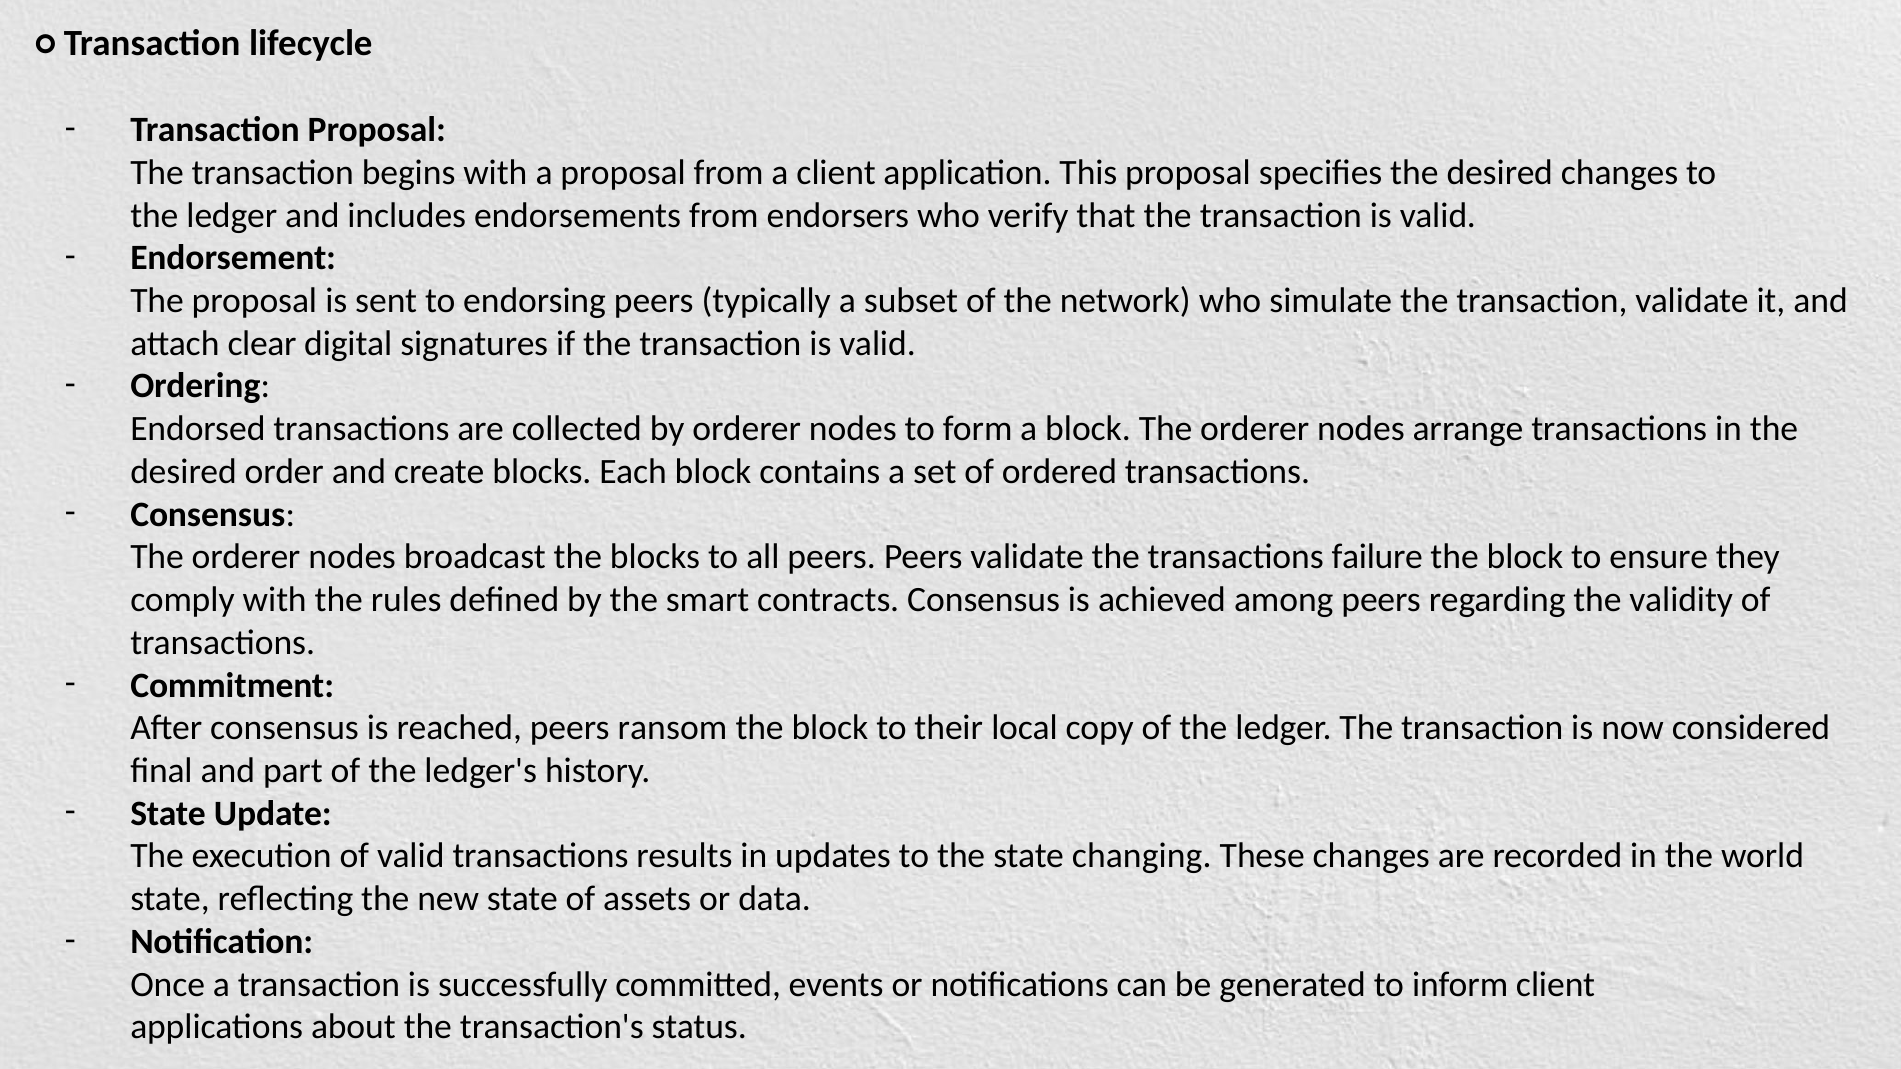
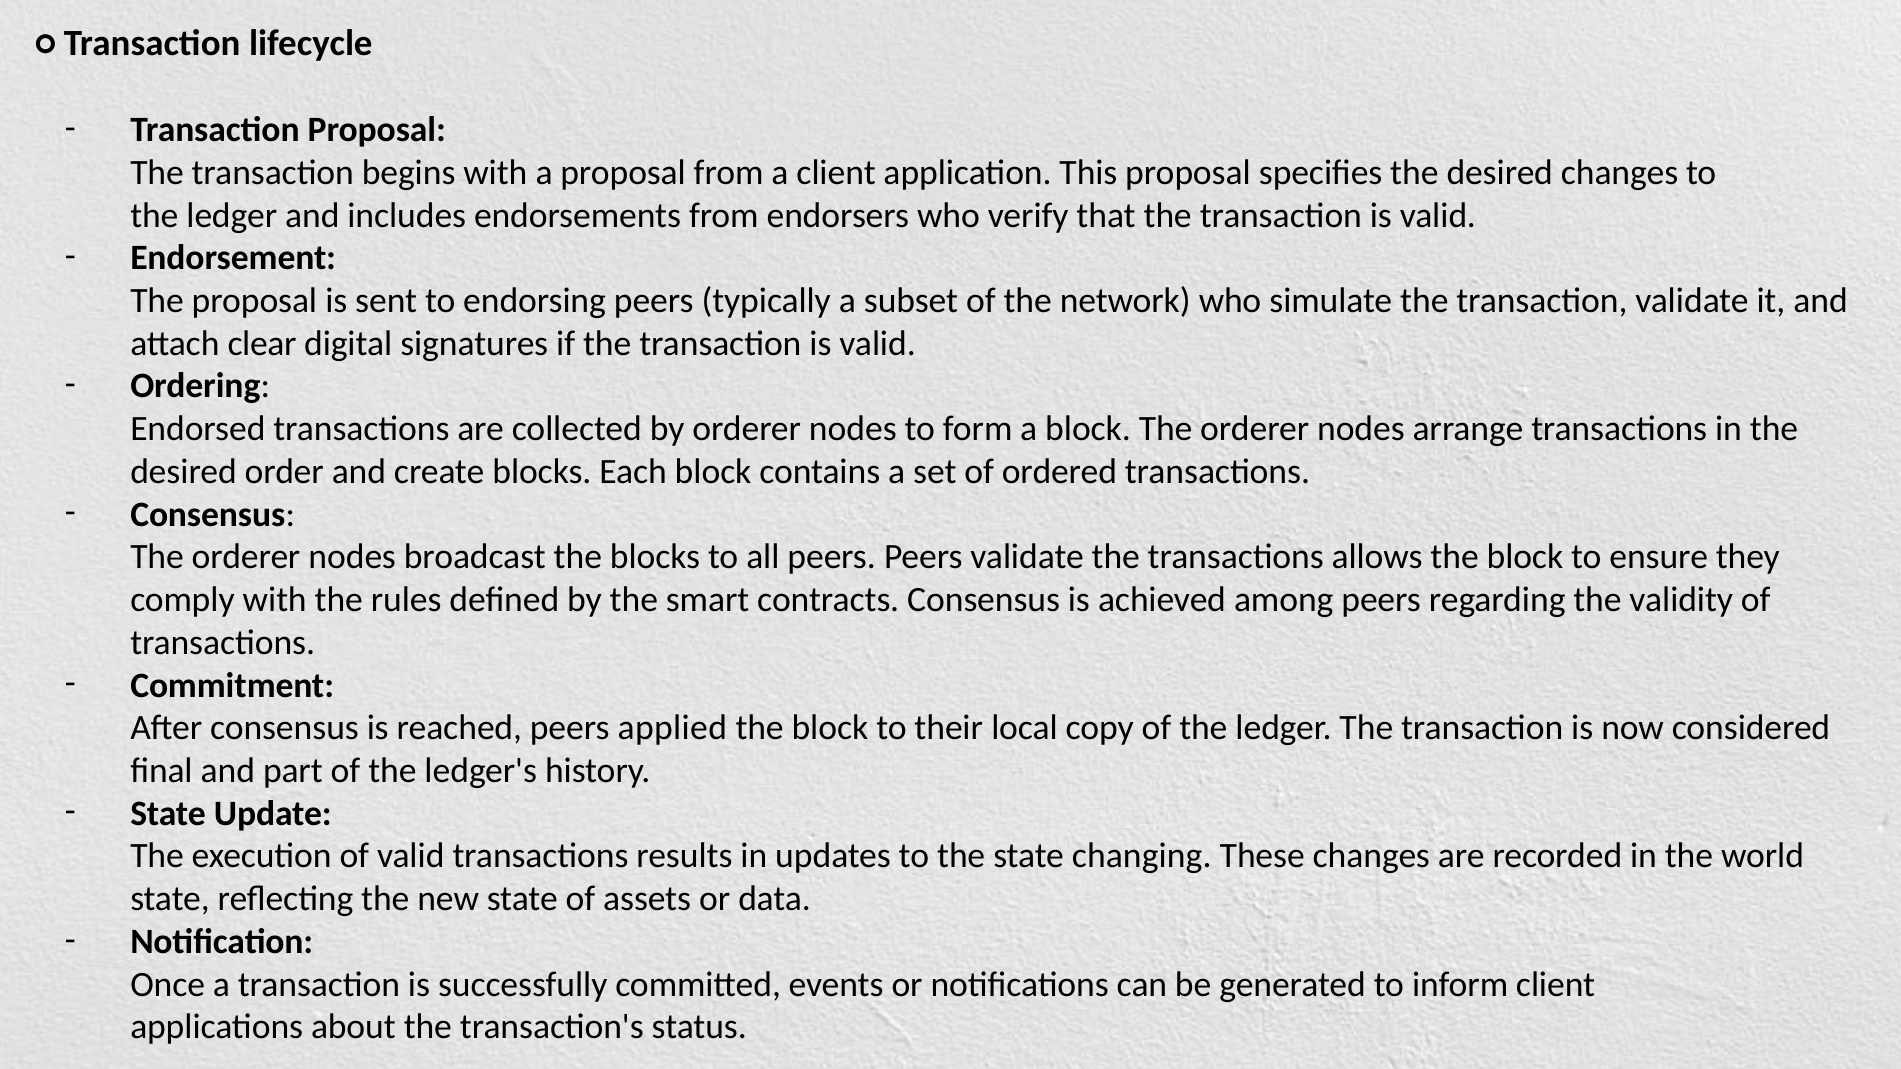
failure: failure -> allows (1377, 557)
ransom: ransom -> applied (672, 728)
